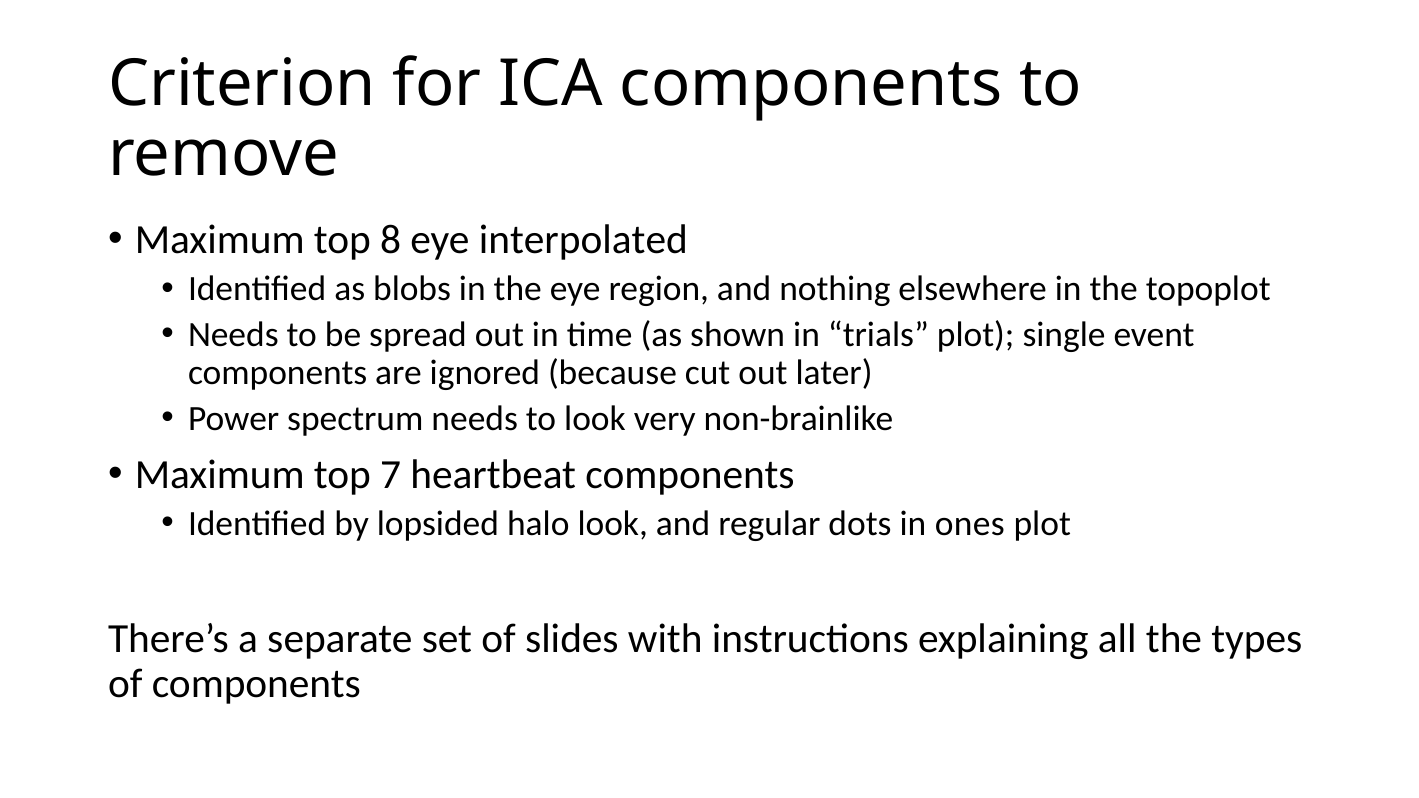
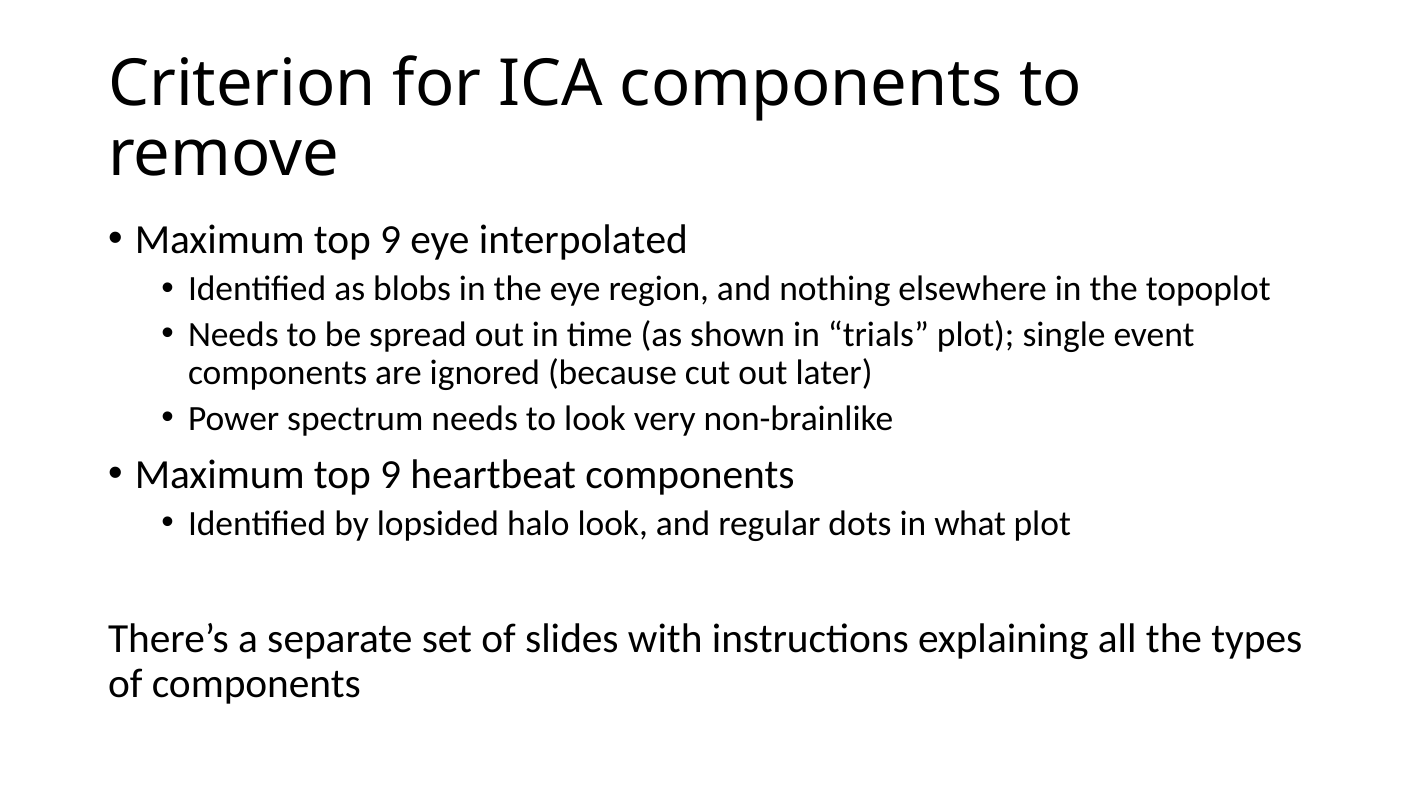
8: 8 -> 9 (391, 240)
7: 7 -> 9 (391, 475)
ones: ones -> what (970, 524)
